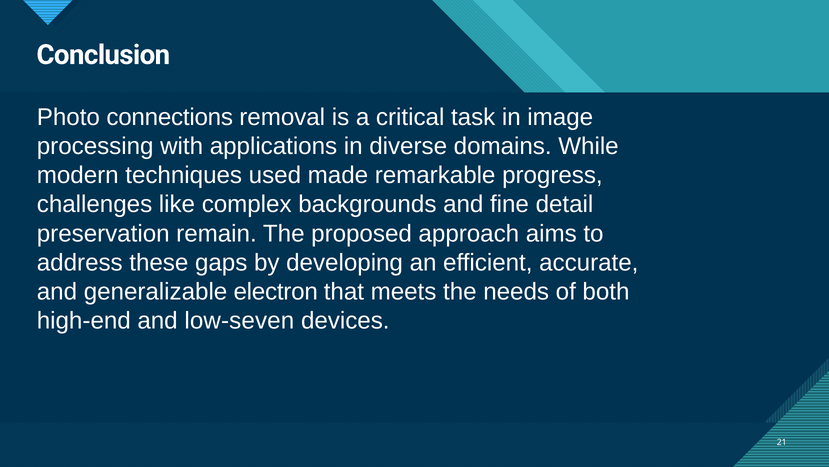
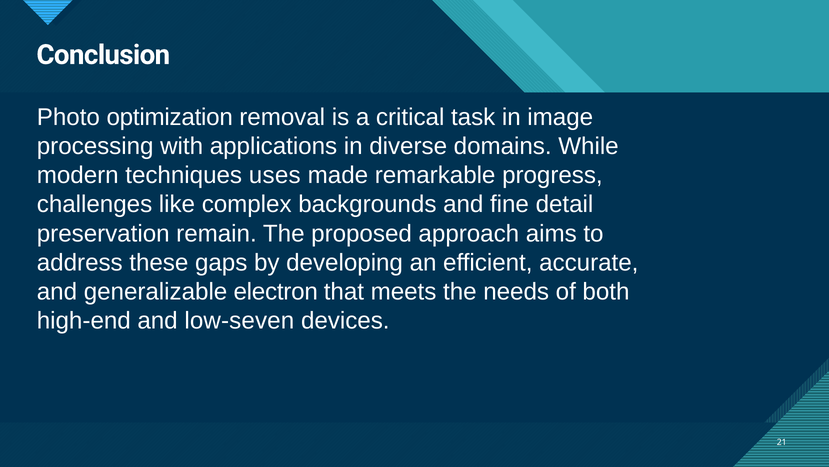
connections: connections -> optimization (170, 117)
used: used -> uses (275, 175)
